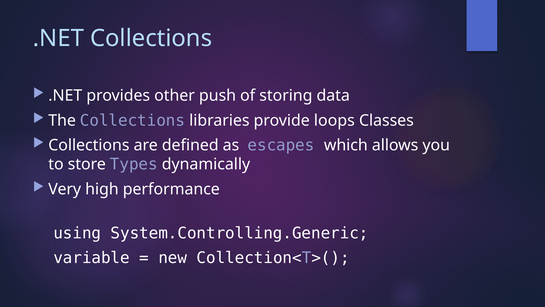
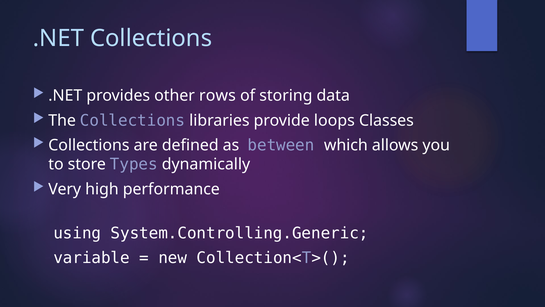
push: push -> rows (217, 96)
escapes: escapes -> between (281, 145)
